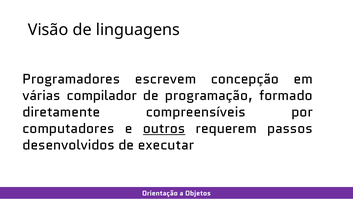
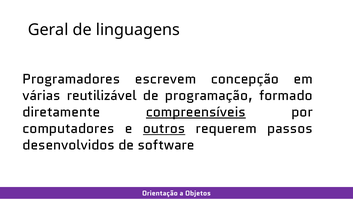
Visão: Visão -> Geral (48, 30)
compilador: compilador -> reutilizável (102, 95)
compreensíveis underline: none -> present (196, 112)
executar: executar -> software (166, 145)
